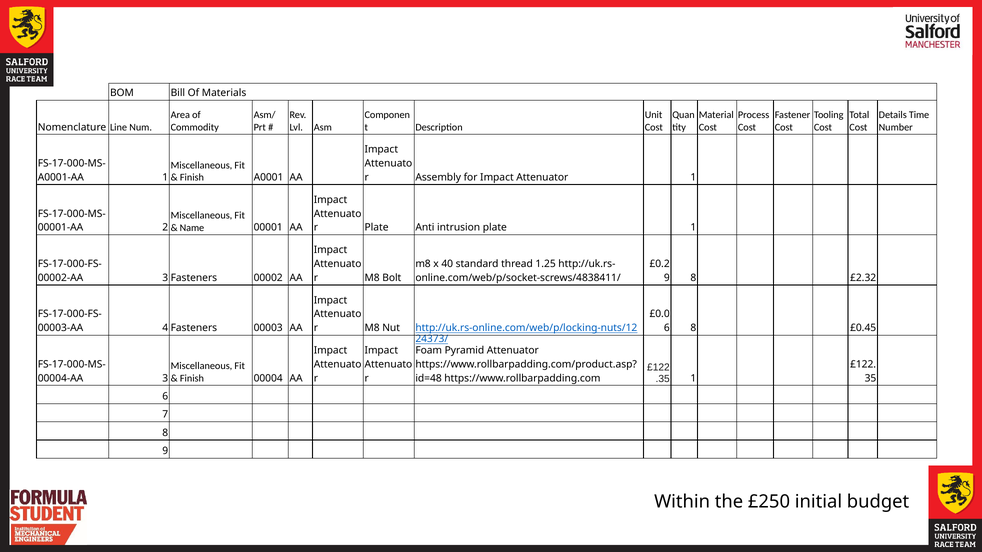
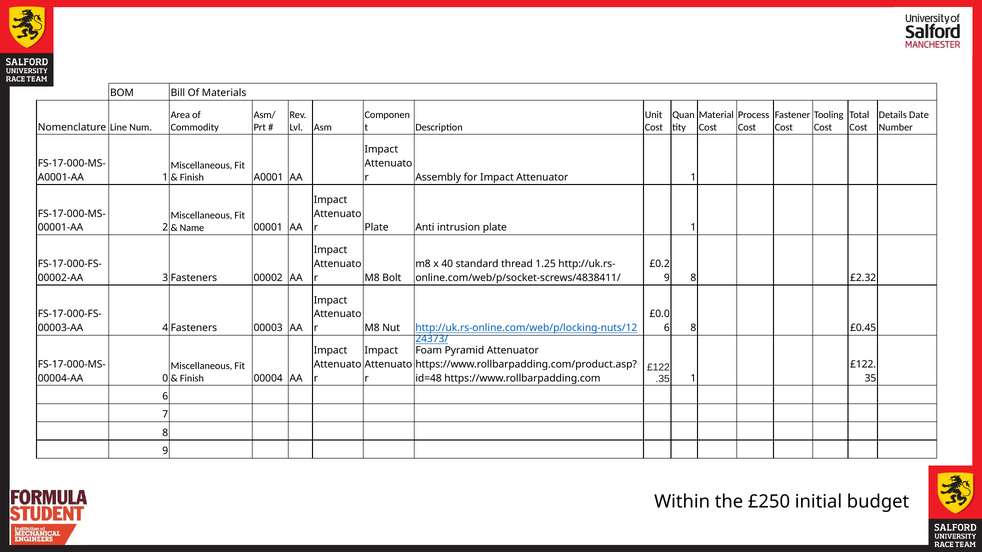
Time: Time -> Date (919, 115)
3: 3 -> 0 (165, 378)
